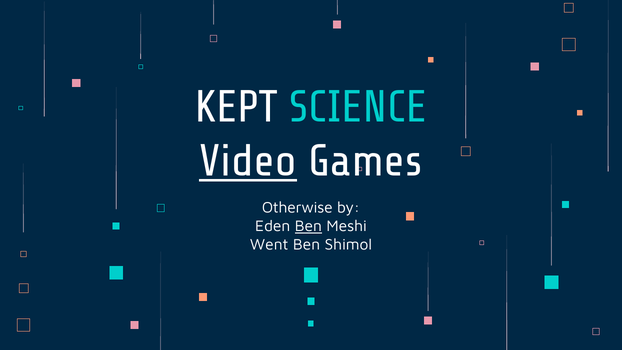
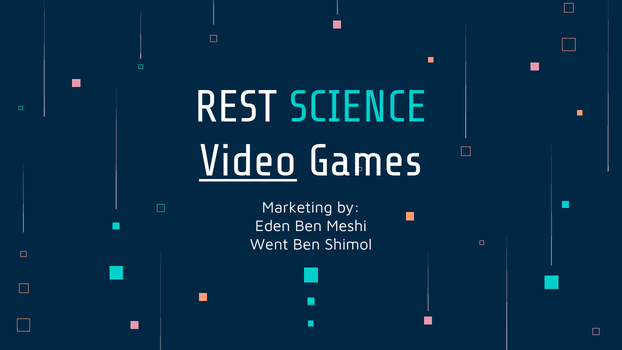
KEPT: KEPT -> REST (236, 107)
Otherwise: Otherwise -> Marketing (297, 207)
Ben underline: present -> none (308, 226)
